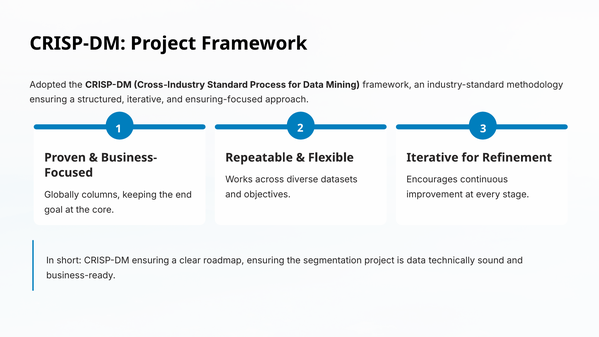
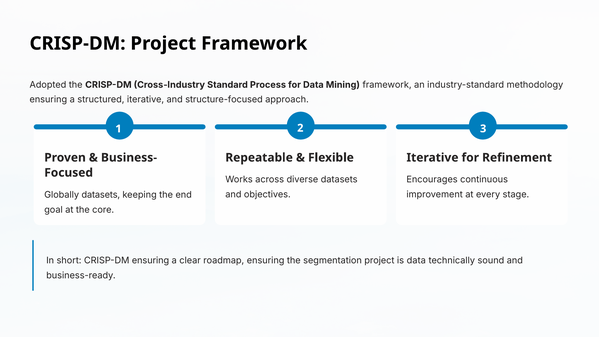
ensuring-focused: ensuring-focused -> structure-focused (224, 100)
Globally columns: columns -> datasets (101, 195)
